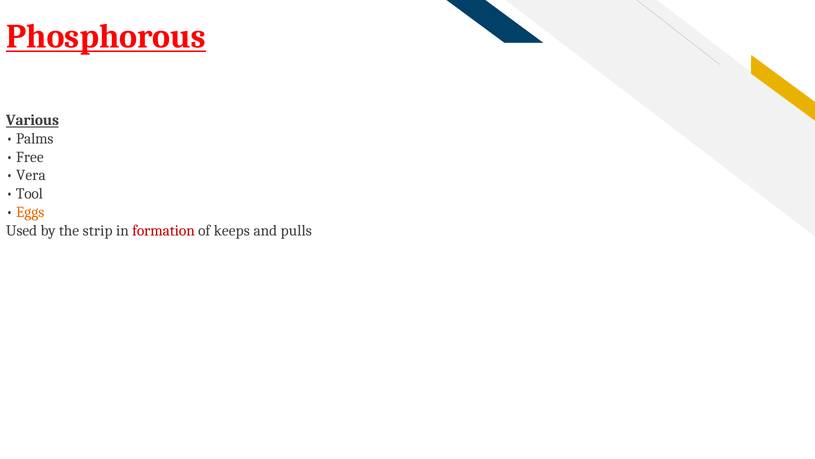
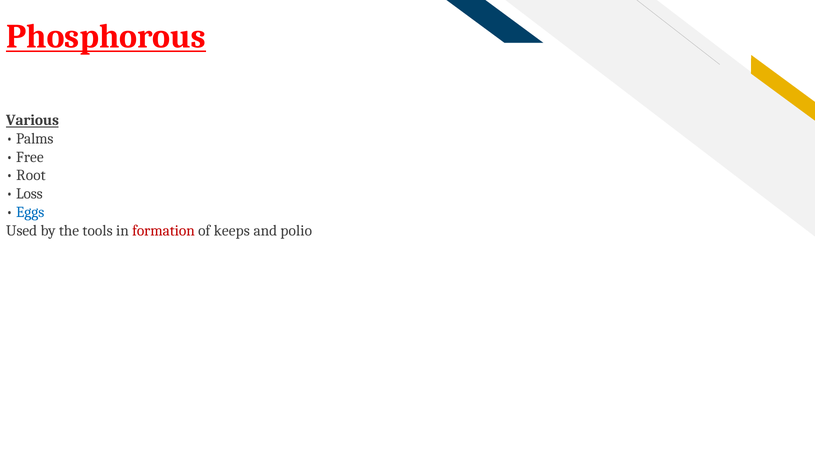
Vera: Vera -> Root (31, 175)
Tool: Tool -> Loss (29, 194)
Eggs colour: orange -> blue (30, 212)
strip: strip -> tools (98, 230)
pulls: pulls -> polio (296, 230)
